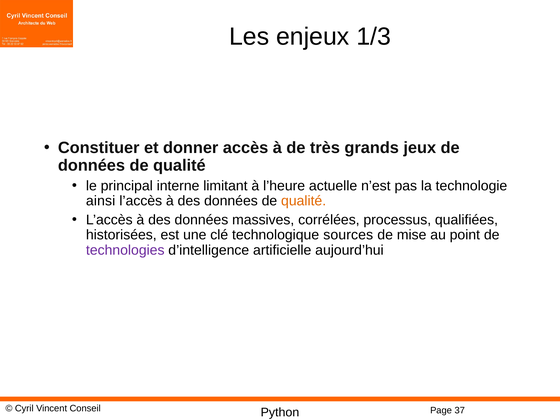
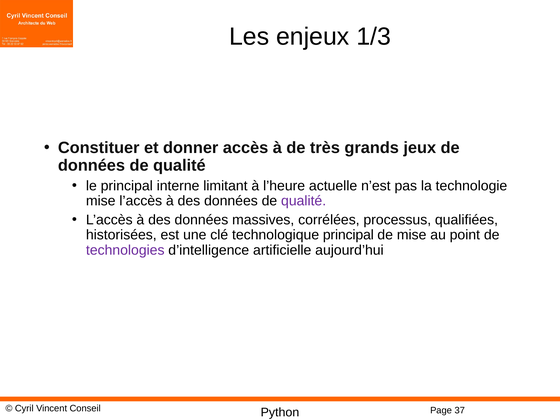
ainsi: ainsi -> mise (101, 201)
qualité colour: orange -> purple (304, 201)
technologique sources: sources -> principal (348, 235)
